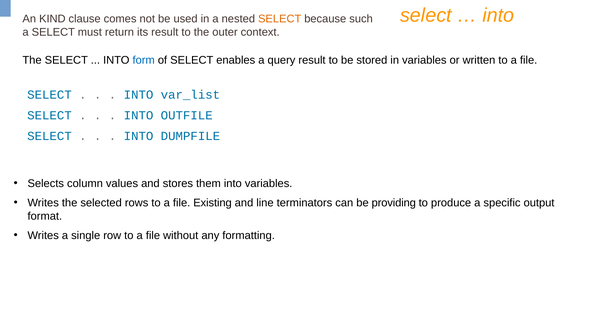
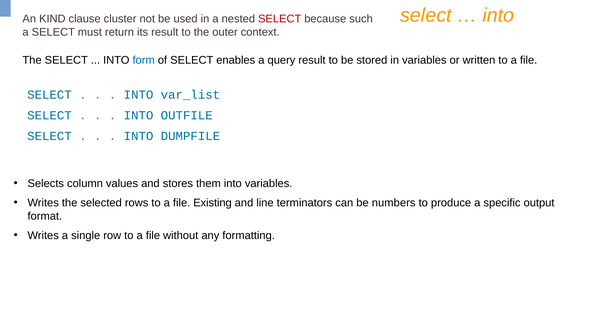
comes: comes -> cluster (120, 19)
SELECT colour: orange -> red (280, 19)
providing: providing -> numbers (394, 203)
